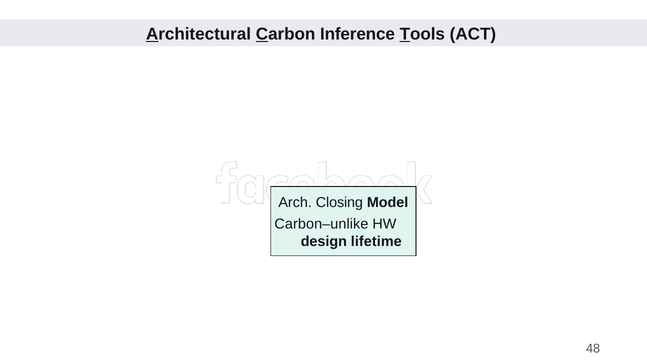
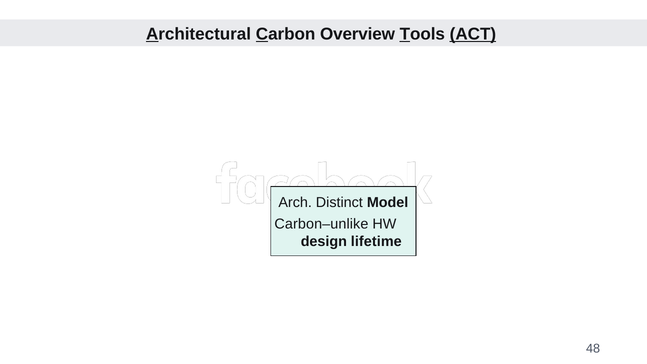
Inference: Inference -> Overview (357, 34)
ACT underline: none -> present (473, 34)
Closing: Closing -> Distinct (339, 203)
